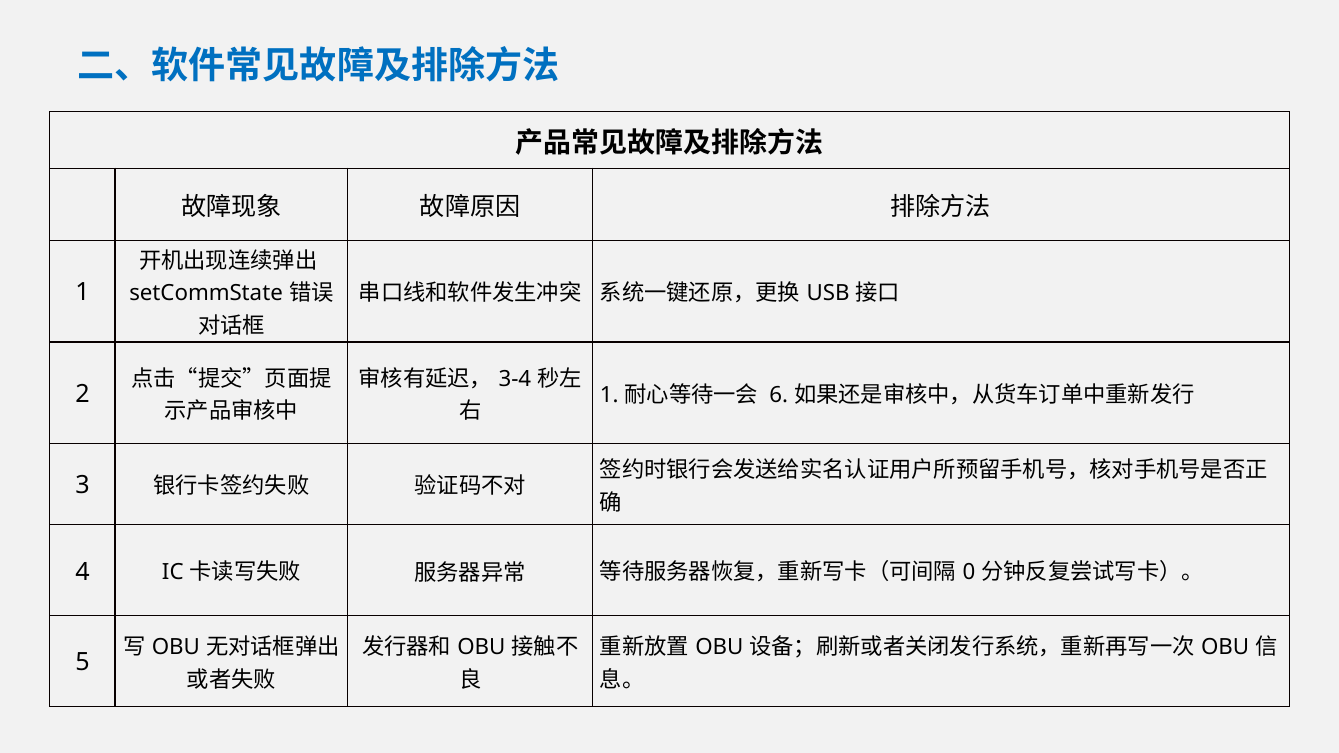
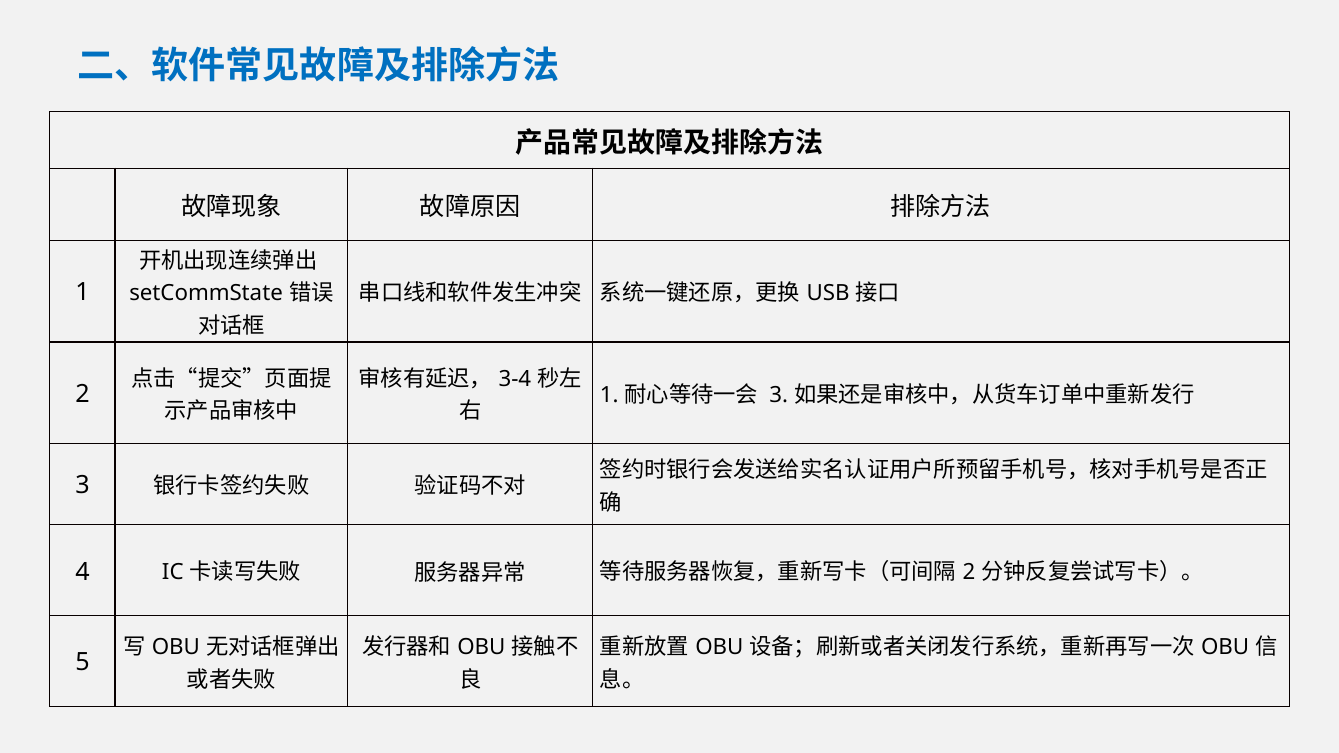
6: 6 -> 3 (779, 395)
0: 0 -> 2 (969, 573)
